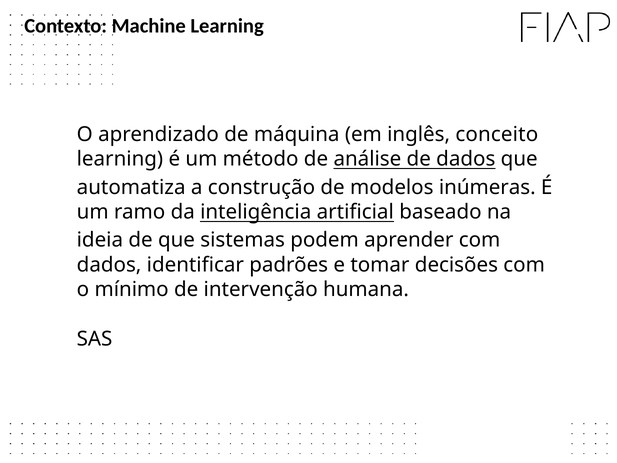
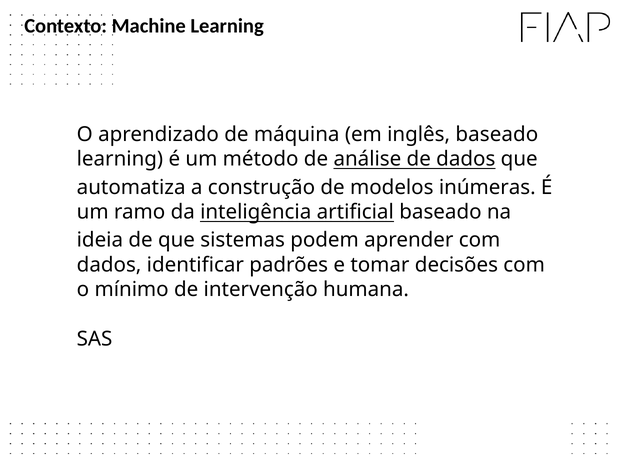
inglês conceito: conceito -> baseado (497, 134)
